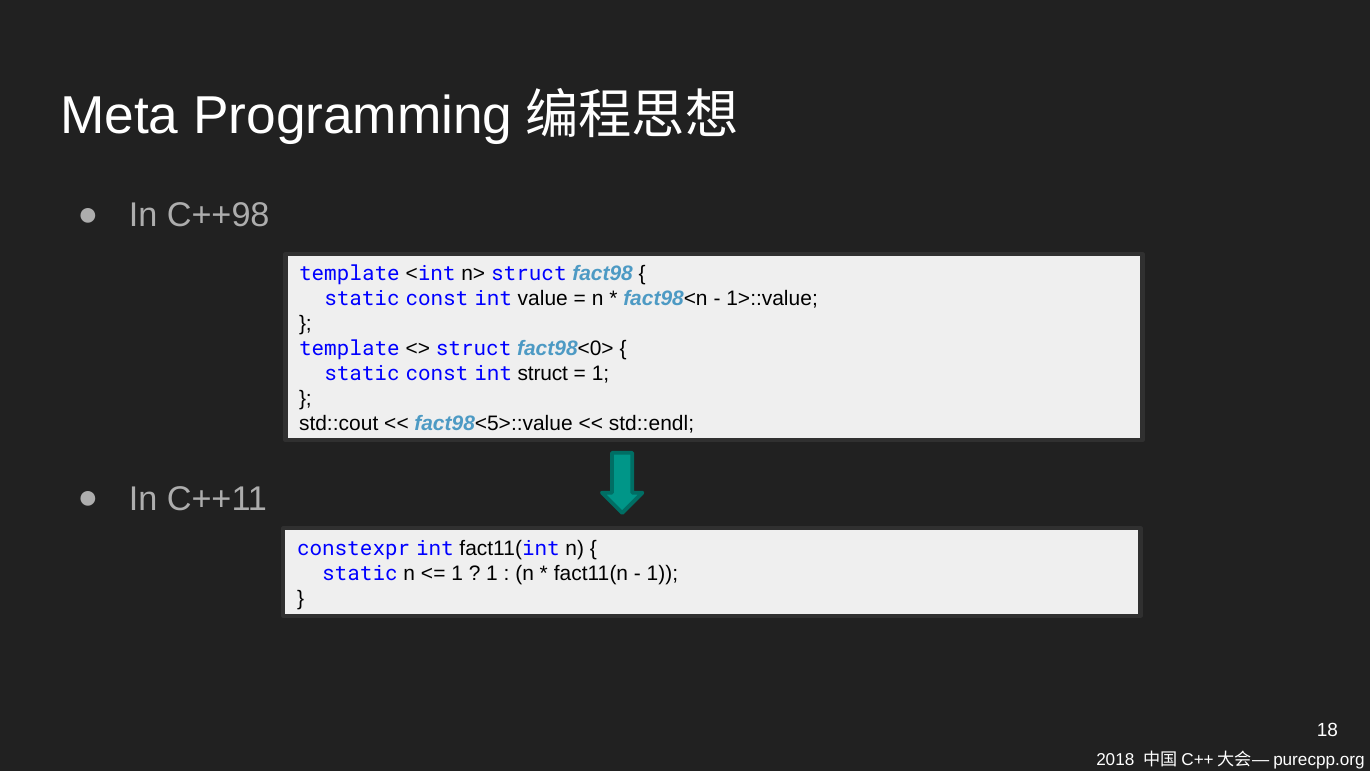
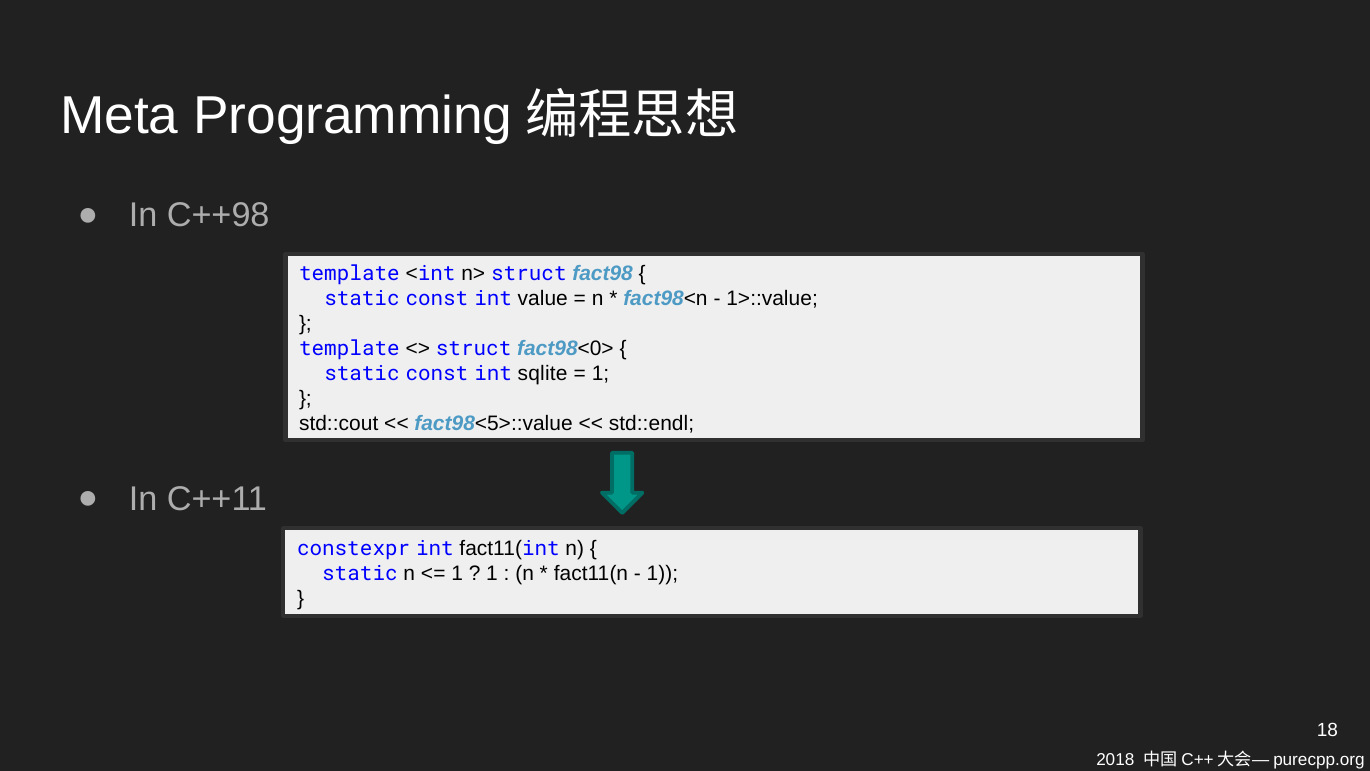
int struct: struct -> sqlite (543, 374)
